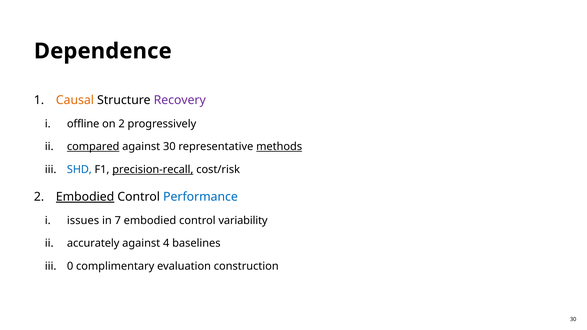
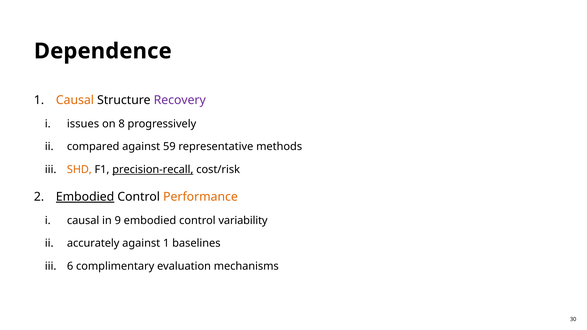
offline: offline -> issues (83, 124)
on 2: 2 -> 8 (122, 124)
compared underline: present -> none (93, 147)
against 30: 30 -> 59 (169, 147)
methods underline: present -> none (279, 147)
SHD colour: blue -> orange (79, 170)
Performance colour: blue -> orange (201, 197)
issues: issues -> causal (83, 221)
7: 7 -> 9 (118, 221)
against 4: 4 -> 1 (166, 243)
0: 0 -> 6 (70, 266)
construction: construction -> mechanisms (246, 266)
